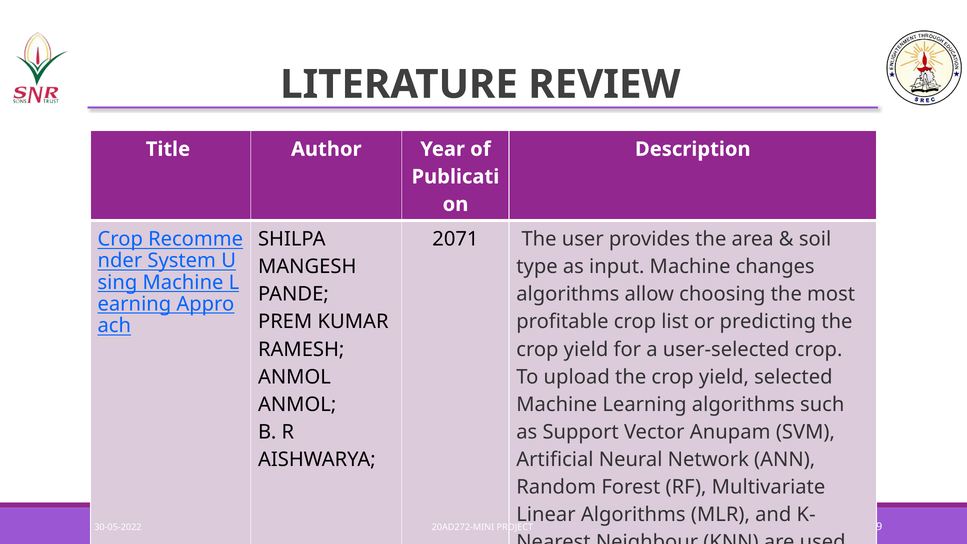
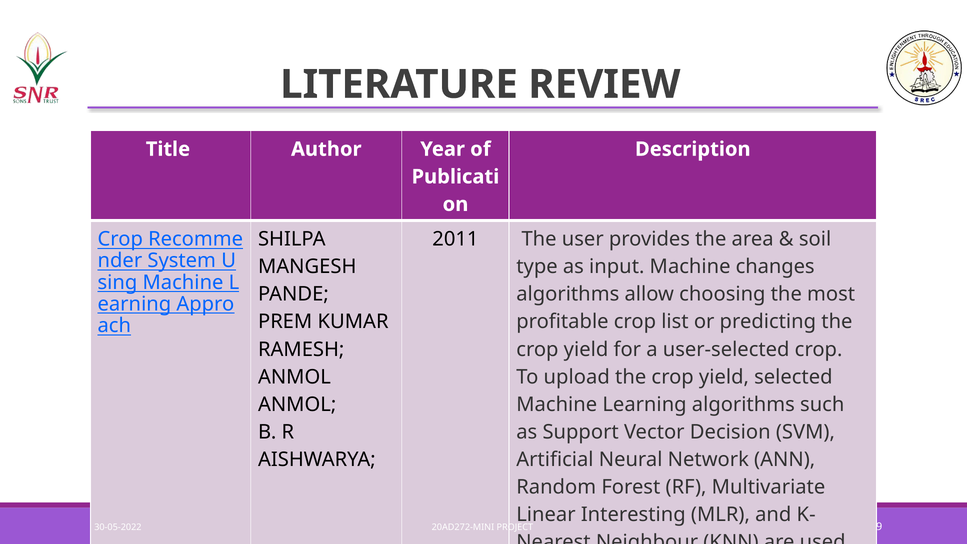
2071: 2071 -> 2011 (455, 239)
Anupam: Anupam -> Decision (730, 432)
Linear Algorithms: Algorithms -> Interesting (633, 515)
